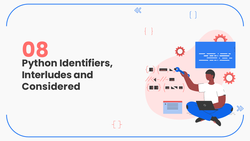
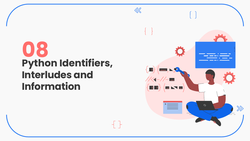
Considered: Considered -> Information (51, 87)
